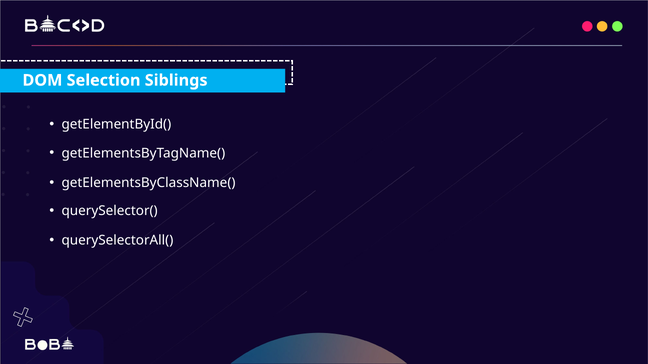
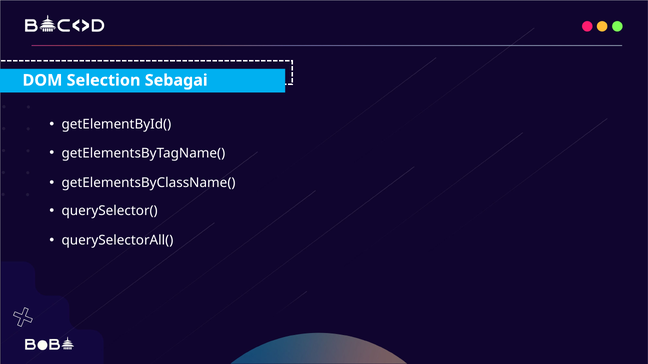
Siblings: Siblings -> Sebagai (176, 80)
